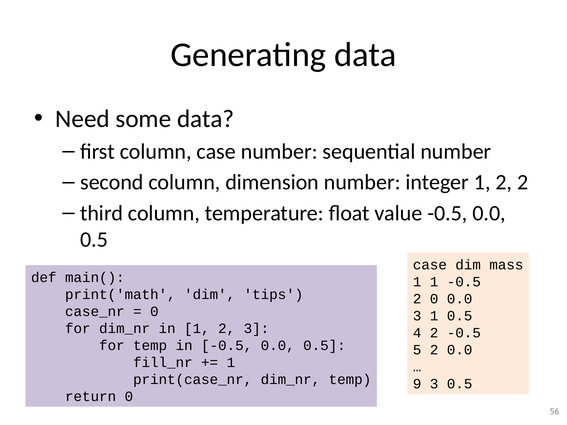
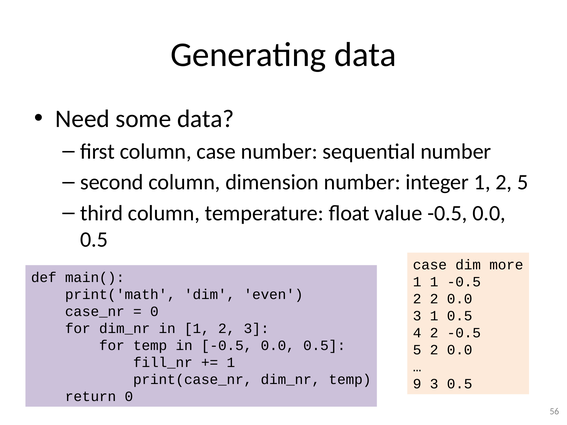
2 2: 2 -> 5 (523, 182)
mass: mass -> more (506, 265)
tips: tips -> even (273, 295)
2 0: 0 -> 2 (434, 299)
